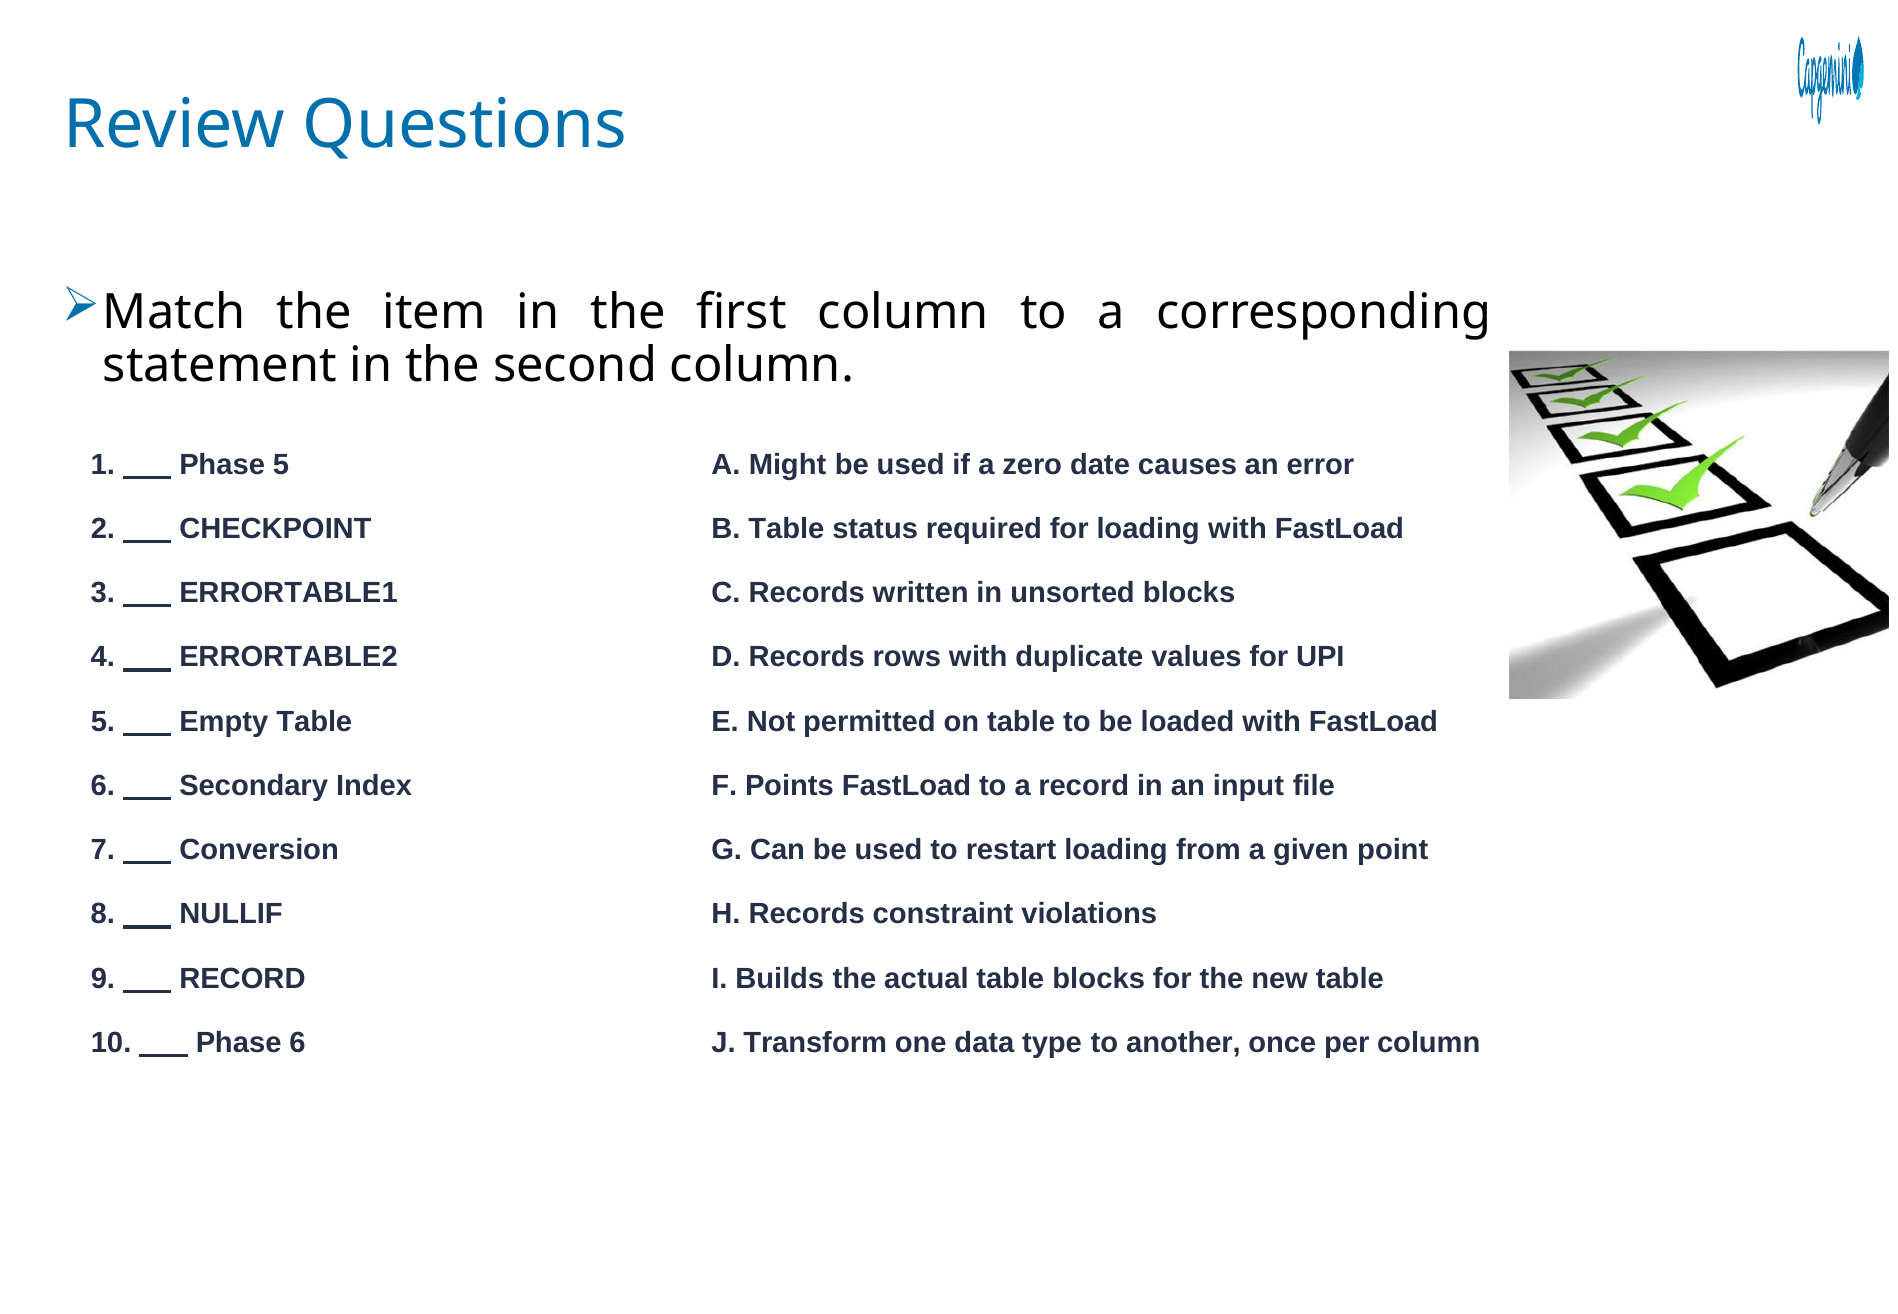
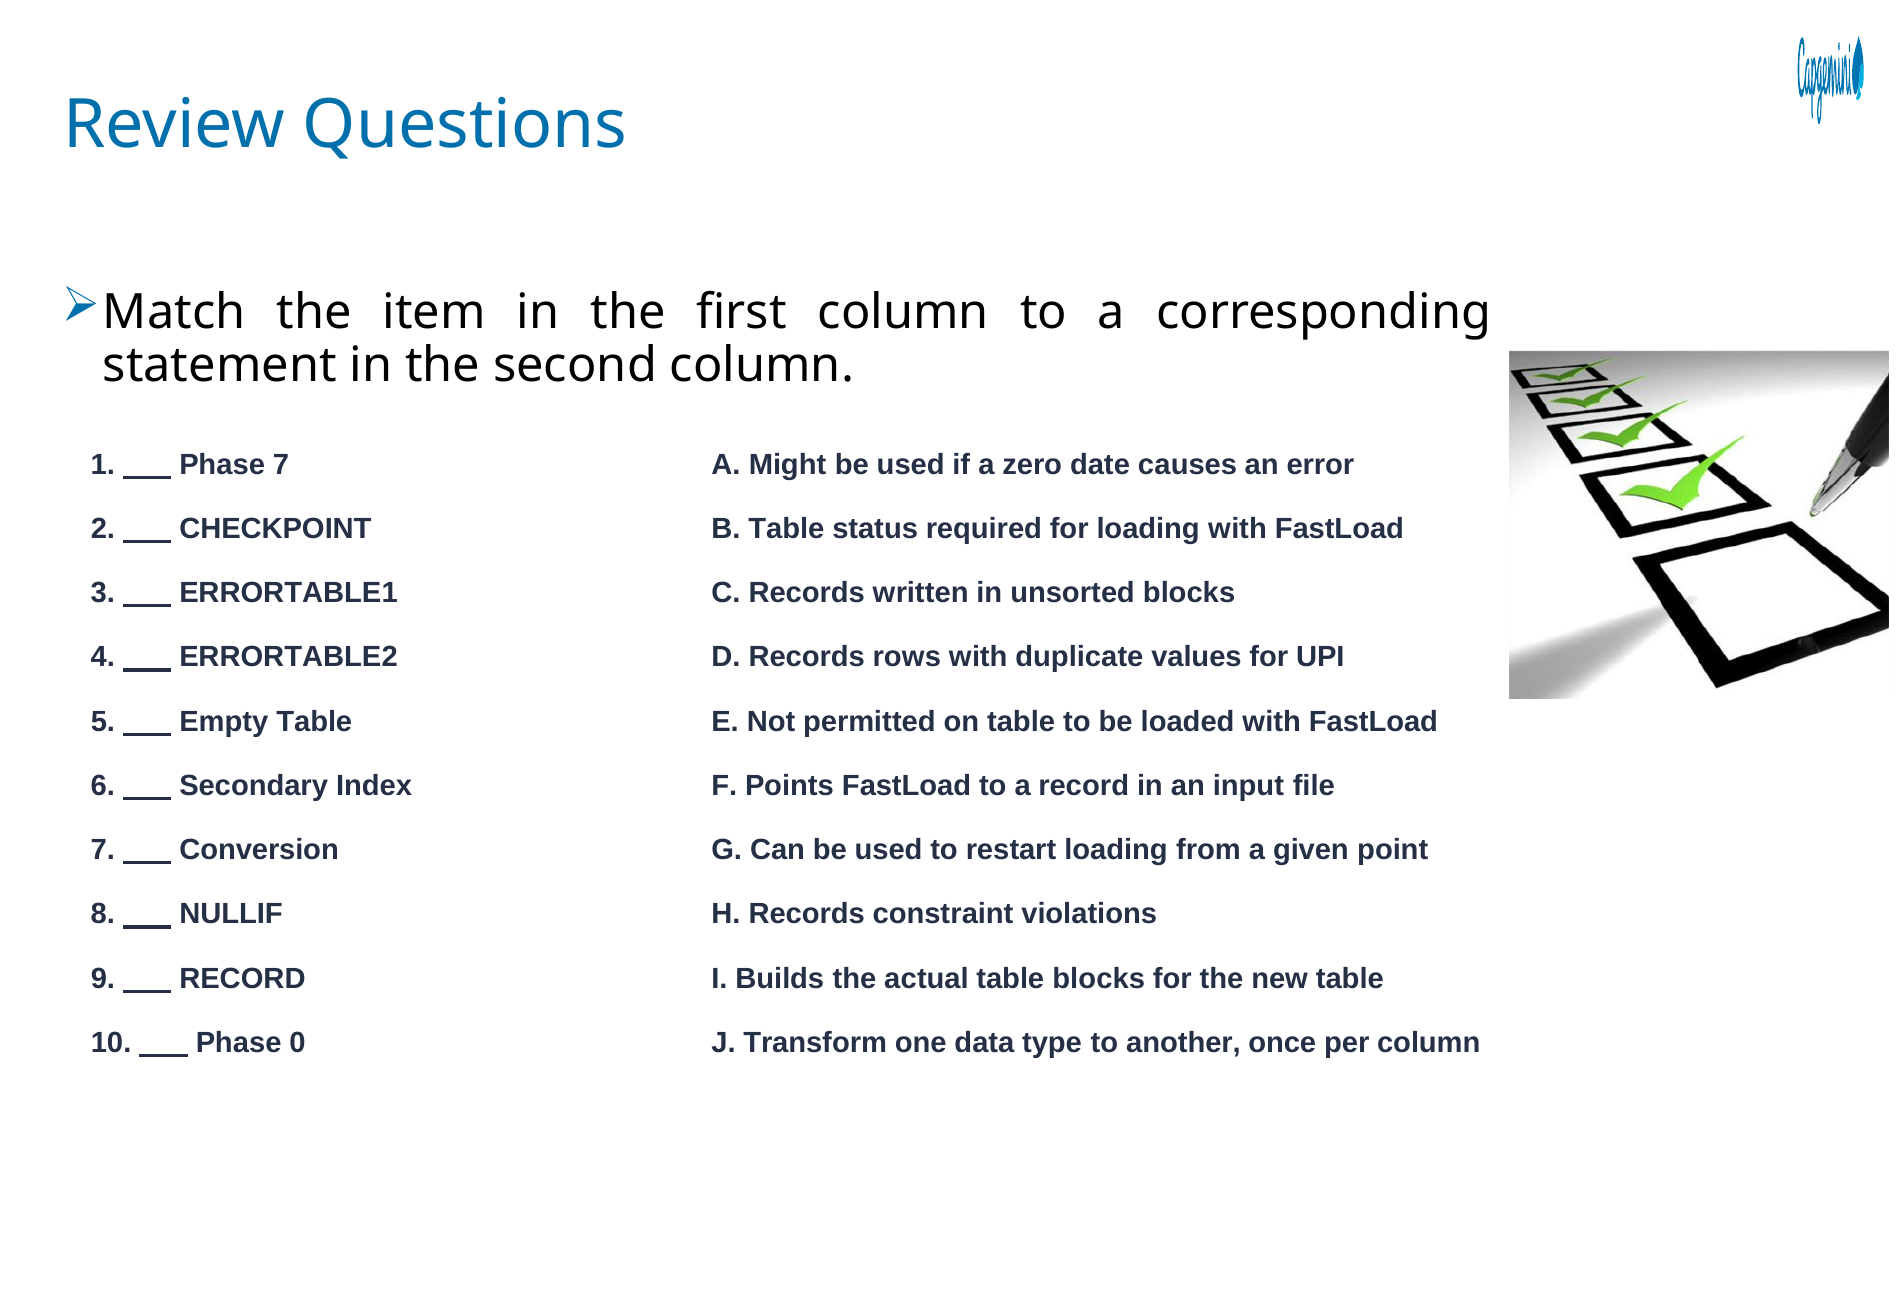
Phase 5: 5 -> 7 (281, 464)
Phase 6: 6 -> 0 (297, 1043)
